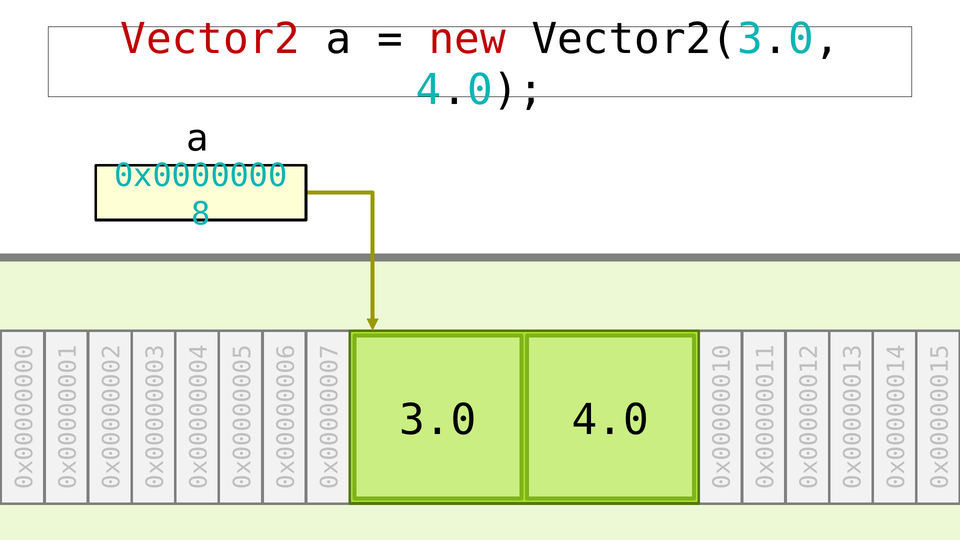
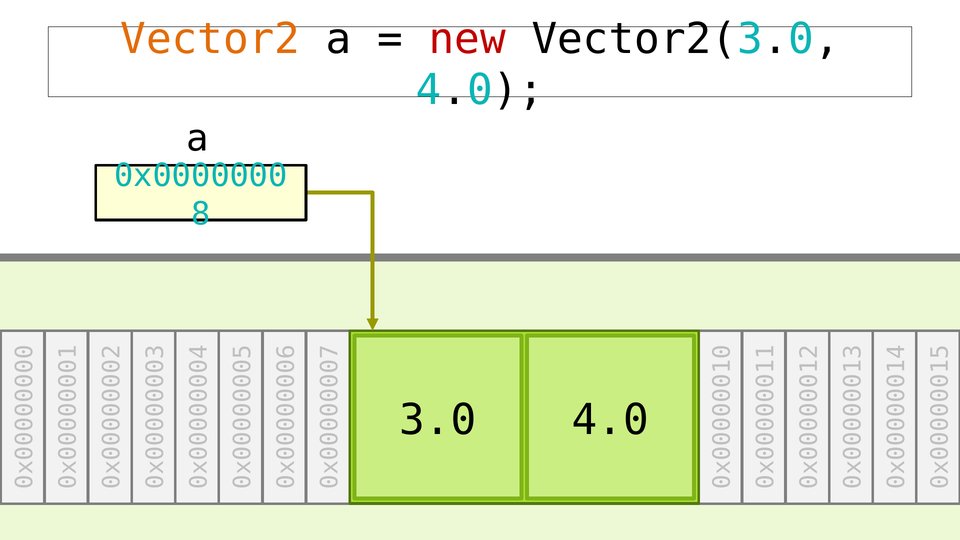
Vector2 colour: red -> orange (210, 39)
